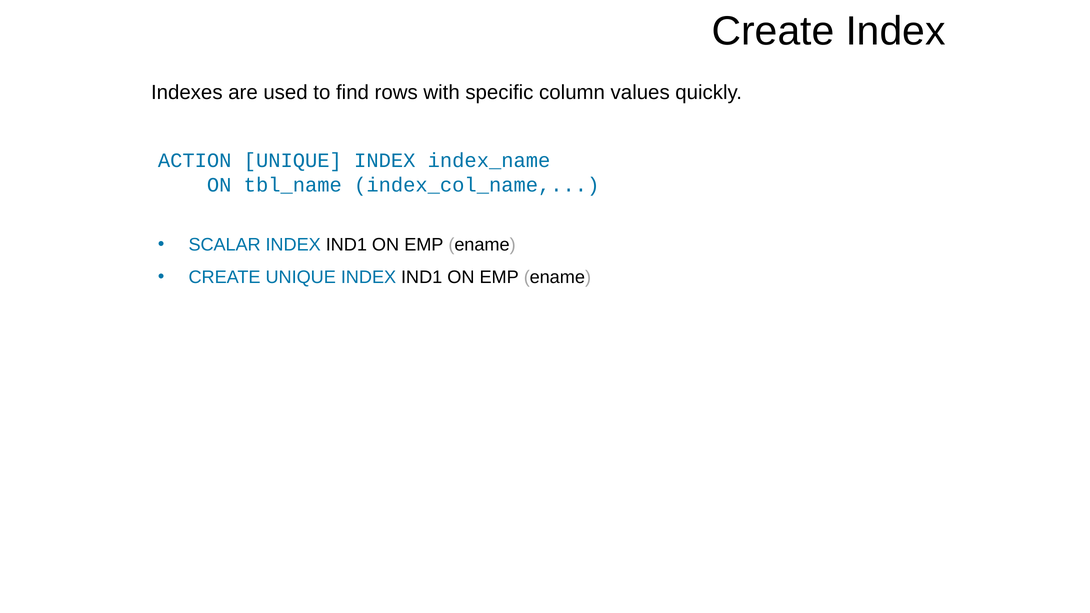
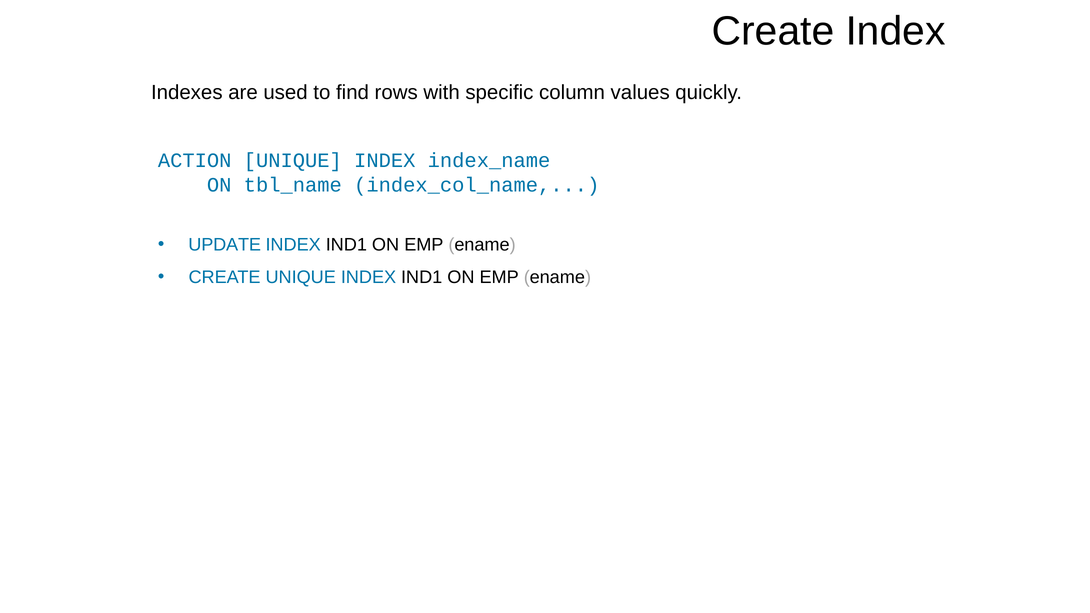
SCALAR: SCALAR -> UPDATE (225, 245)
